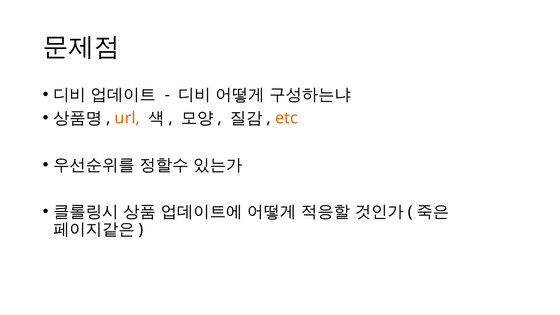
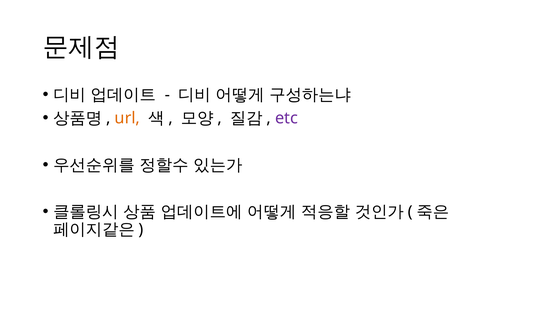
etc colour: orange -> purple (286, 118)
